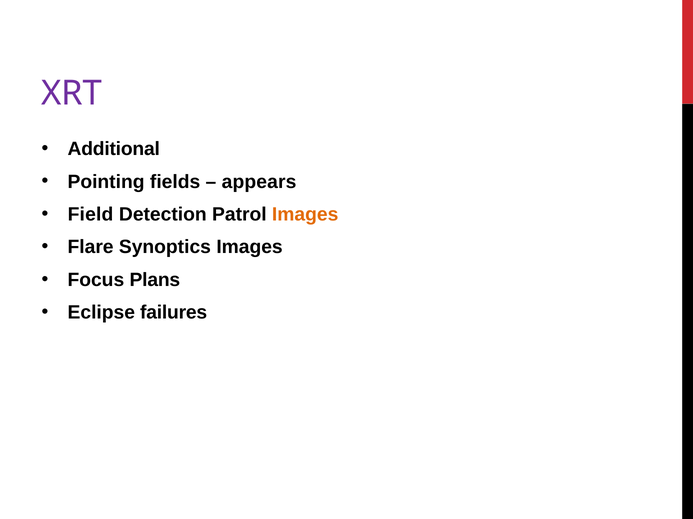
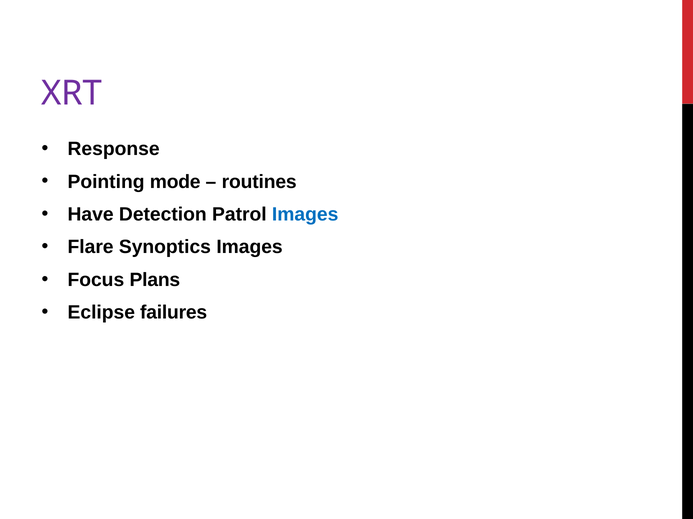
Additional: Additional -> Response (114, 149)
fields: fields -> mode (175, 182)
appears: appears -> routines (259, 182)
Field: Field -> Have (91, 215)
Images colour: orange -> blue (305, 215)
